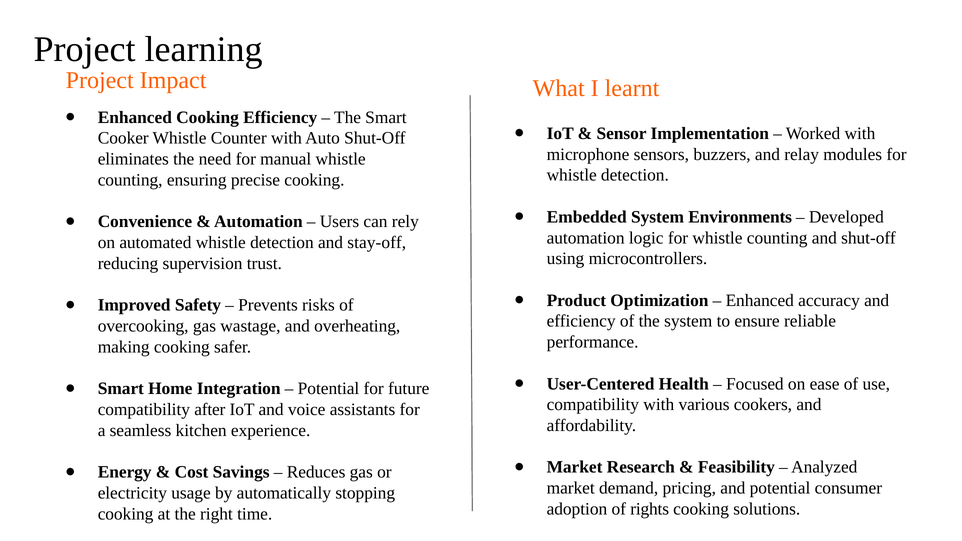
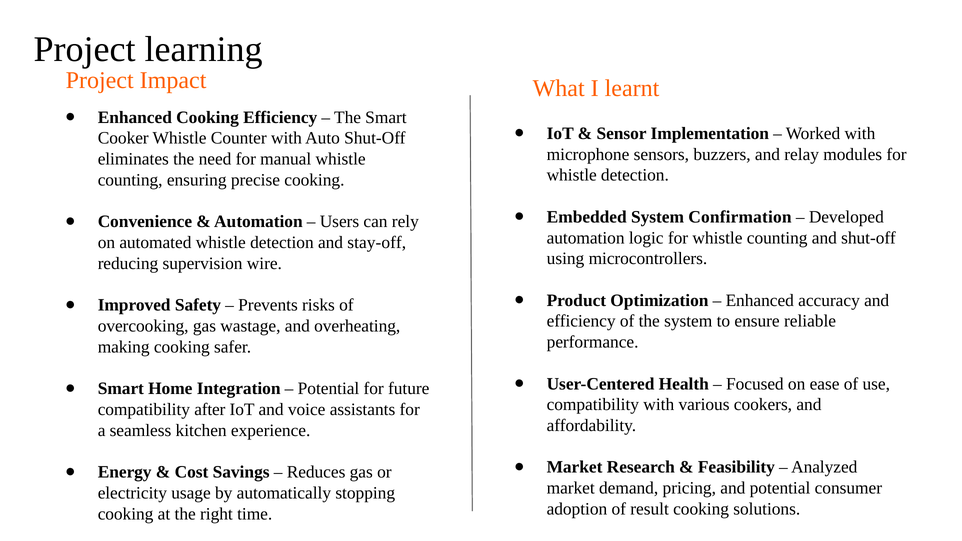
Environments: Environments -> Confirmation (740, 217)
trust: trust -> wire (264, 264)
rights: rights -> result (650, 509)
